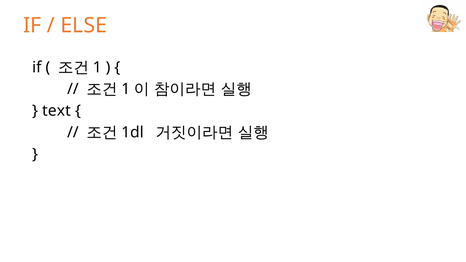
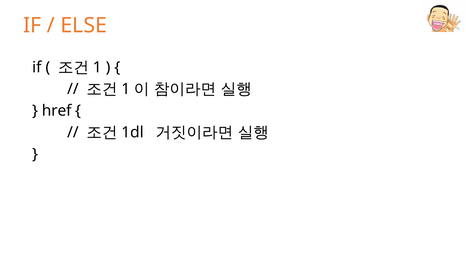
text: text -> href (57, 111)
